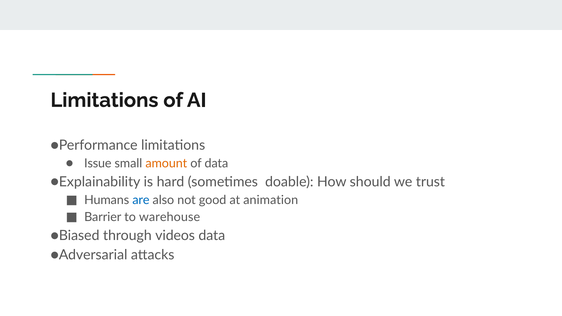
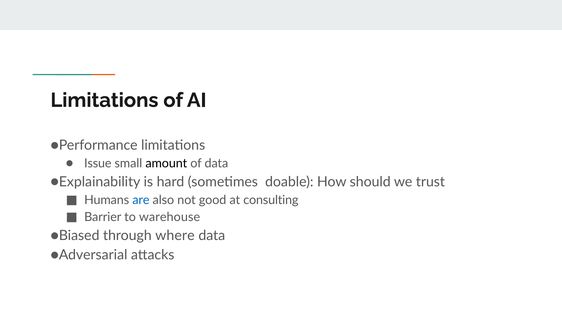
amount colour: orange -> black (166, 163)
animation: animation -> consulting (271, 200)
videos: videos -> where (175, 236)
